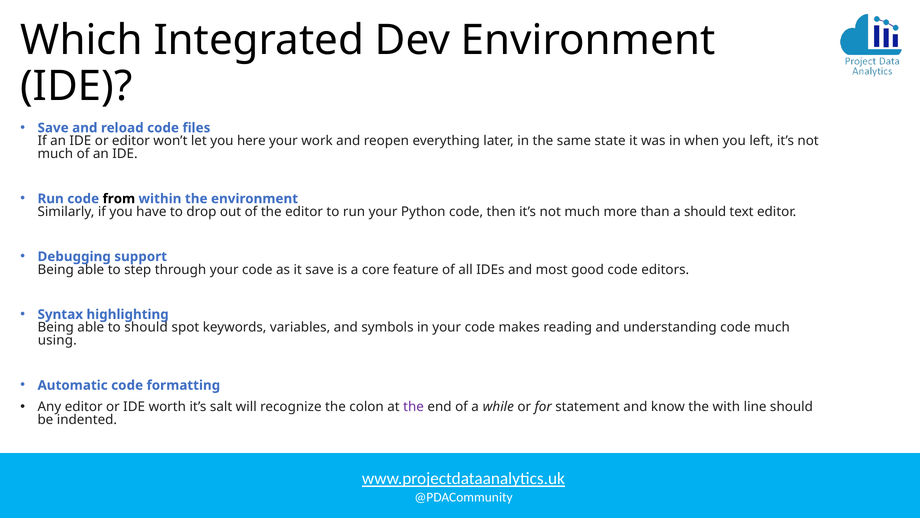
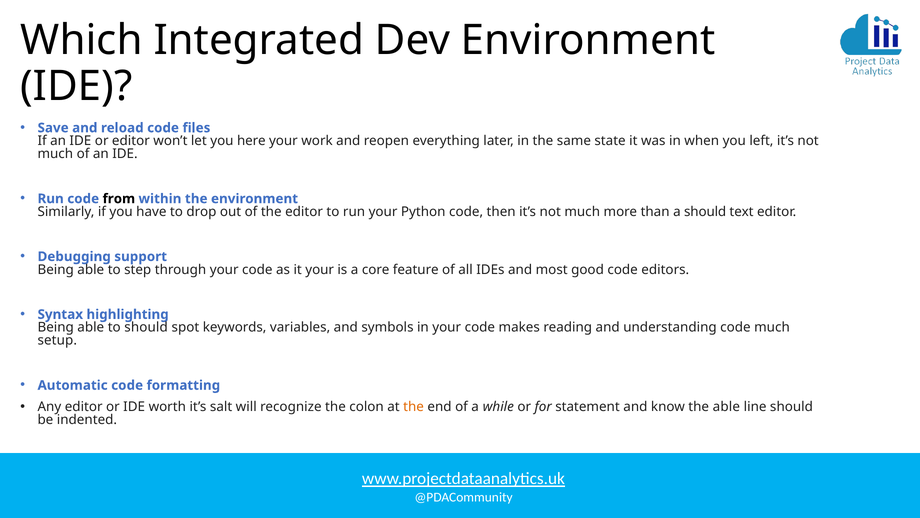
it save: save -> your (320, 269)
using: using -> setup (57, 340)
the colour: purple -> orange (414, 407)
the with: with -> able (726, 407)
